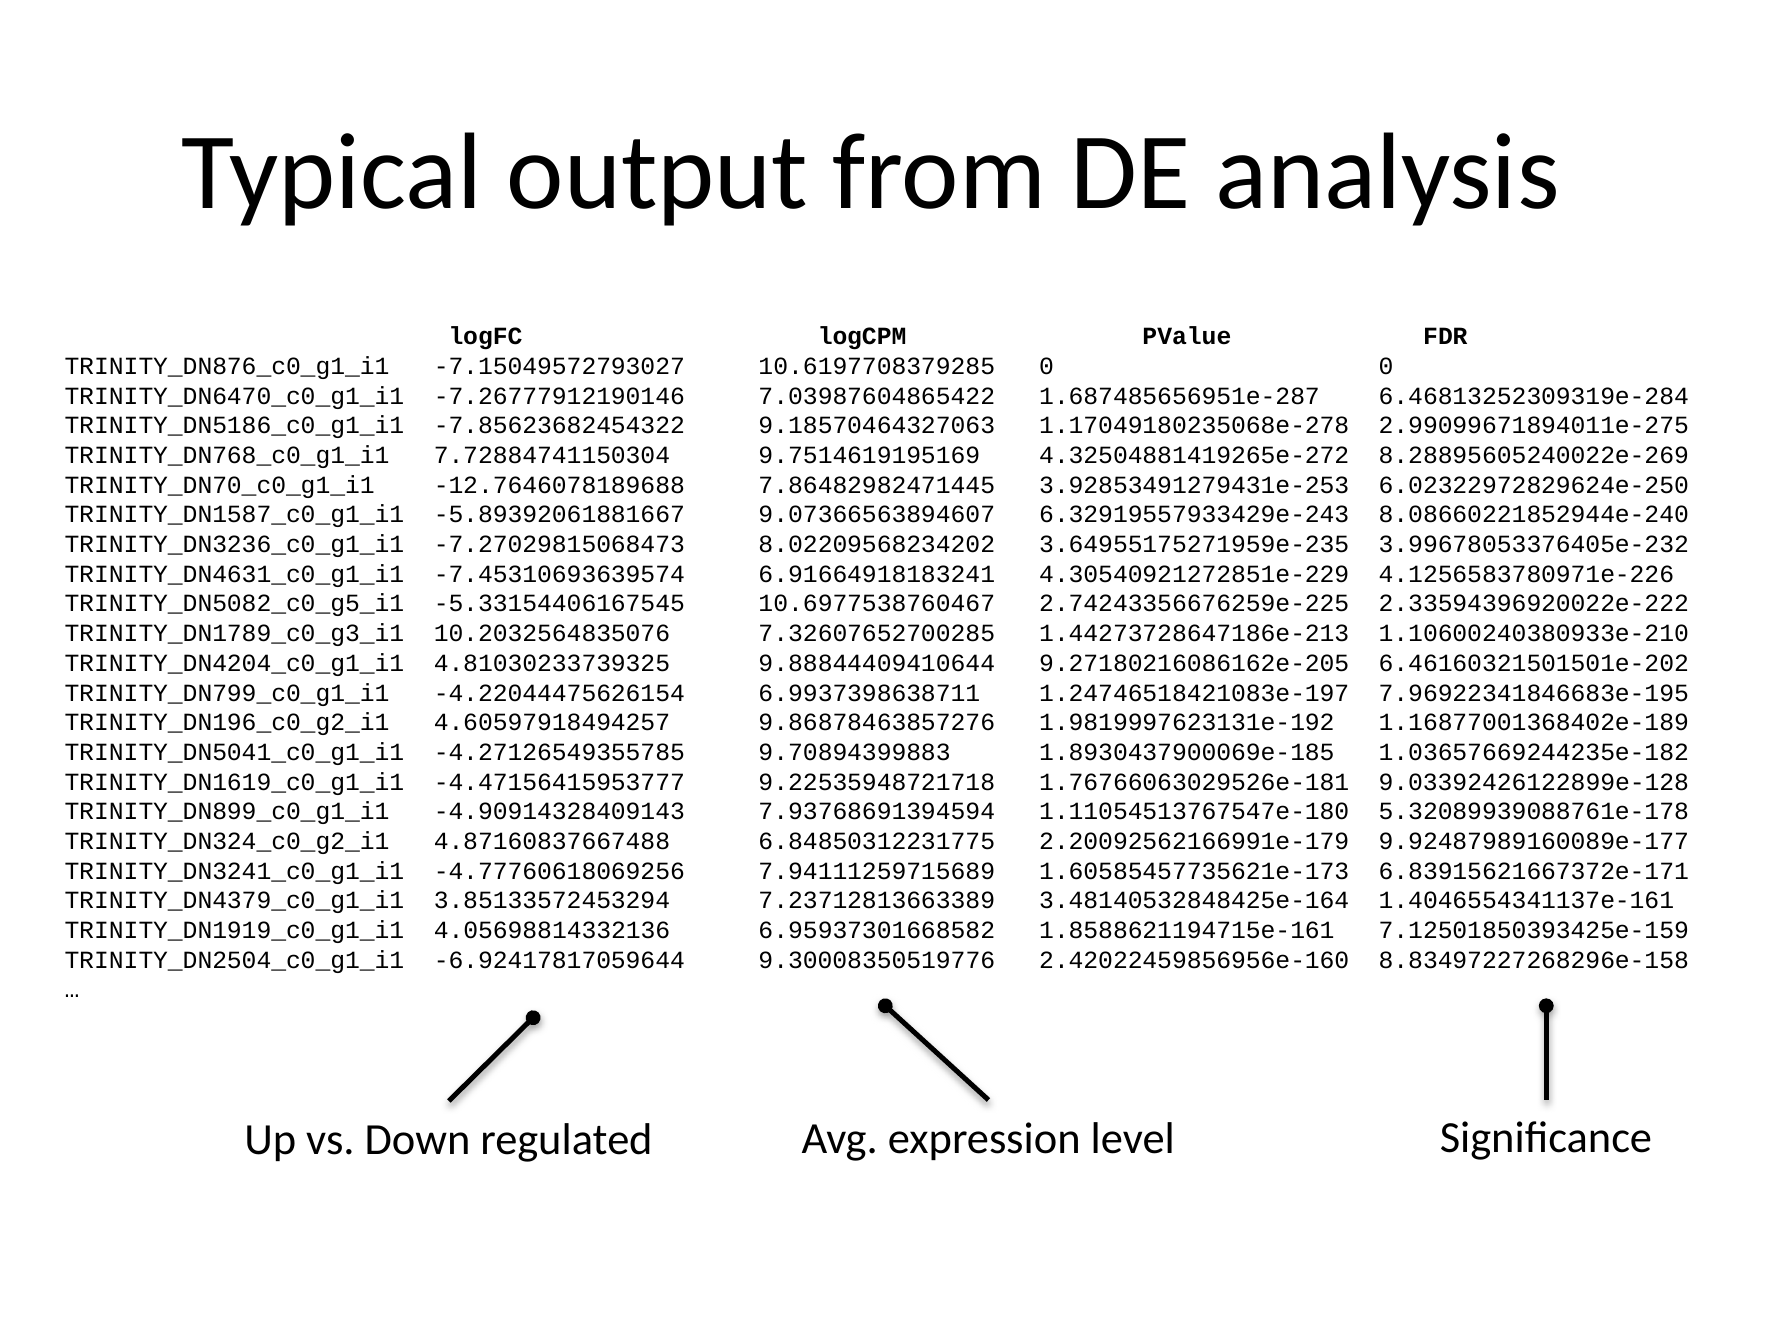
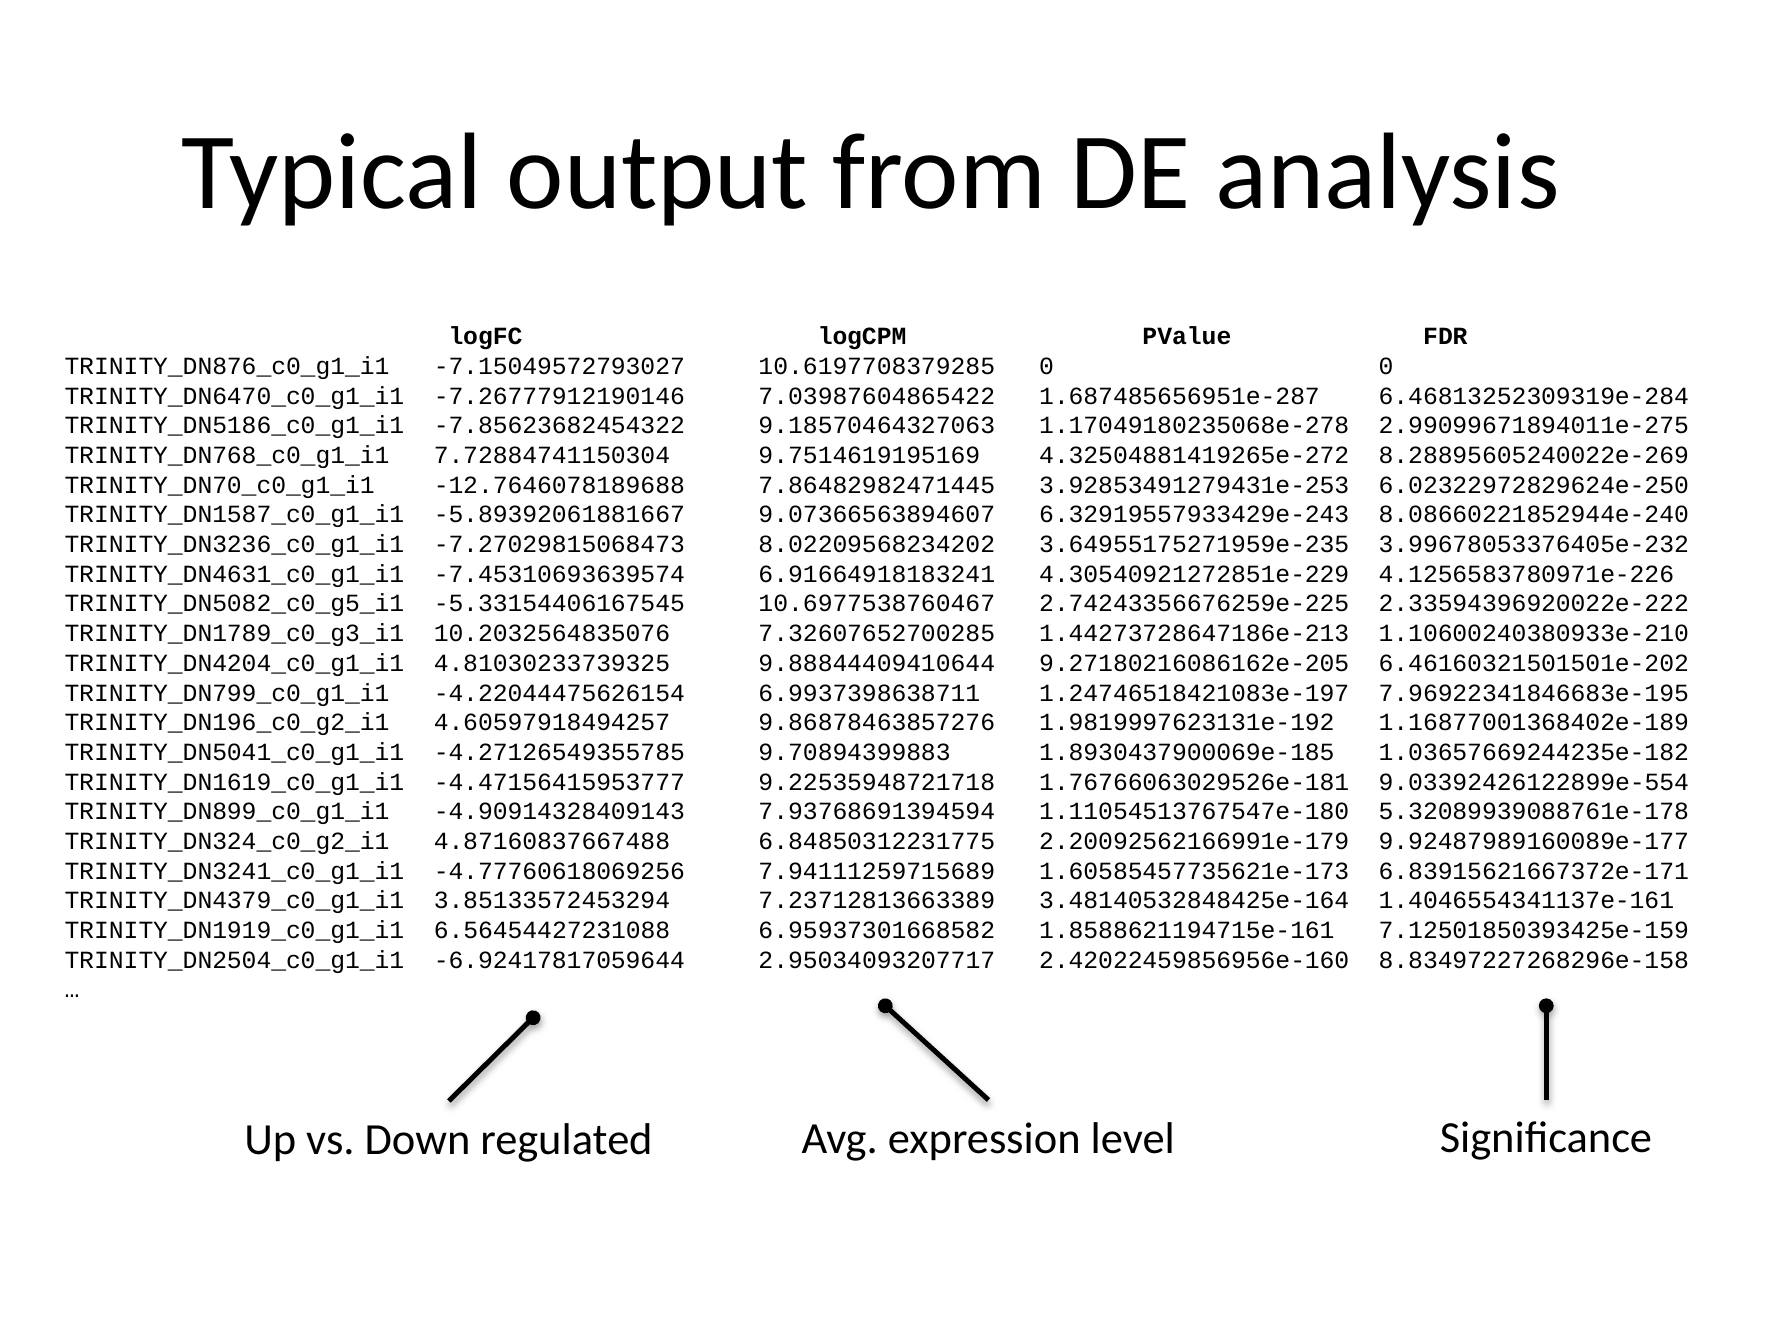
9.03392426122899e-128: 9.03392426122899e-128 -> 9.03392426122899e-554 (1534, 782)
4.05698814332136: 4.05698814332136 -> 6.56454427231088 (552, 931)
9.30008350519776: 9.30008350519776 -> 2.95034093207717 (877, 960)
